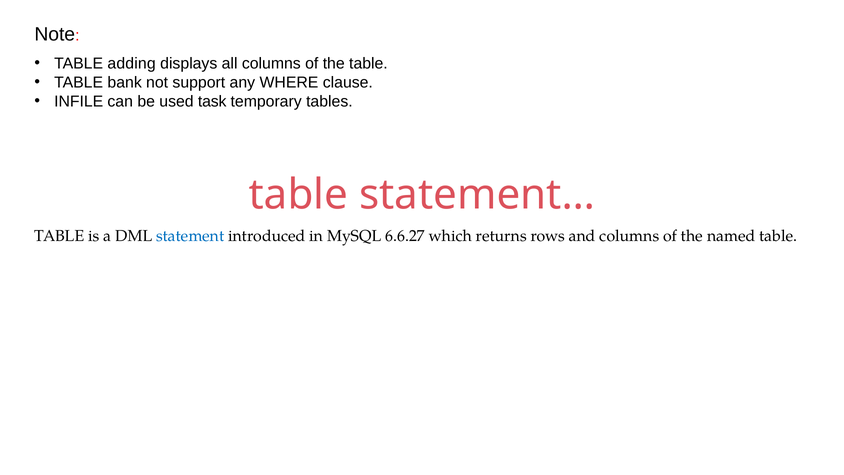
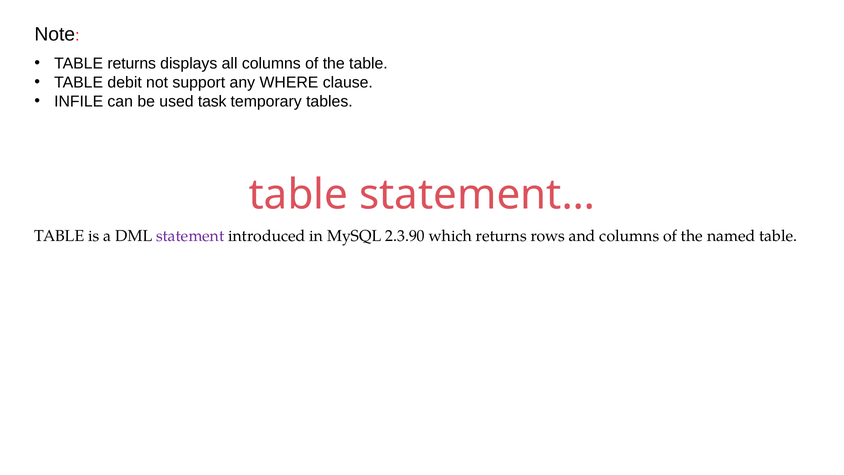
TABLE adding: adding -> returns (132, 63)
bank: bank -> debit (125, 82)
statement colour: blue -> purple (190, 236)
6.6.27: 6.6.27 -> 2.3.90 (405, 236)
